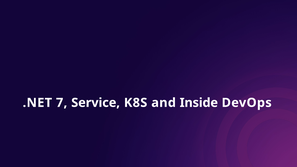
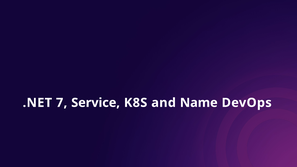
Inside: Inside -> Name (199, 103)
